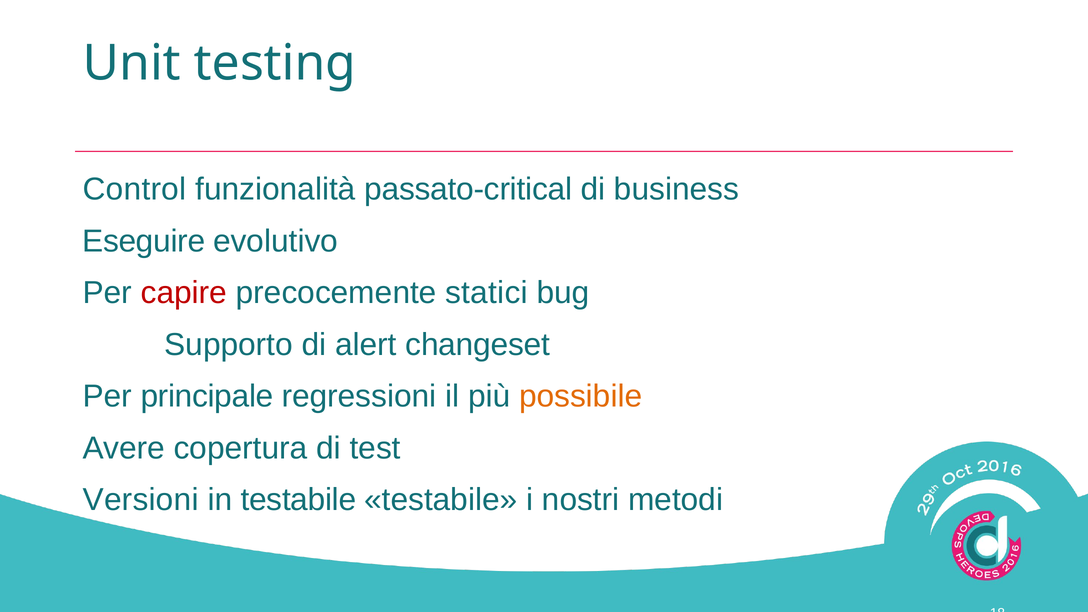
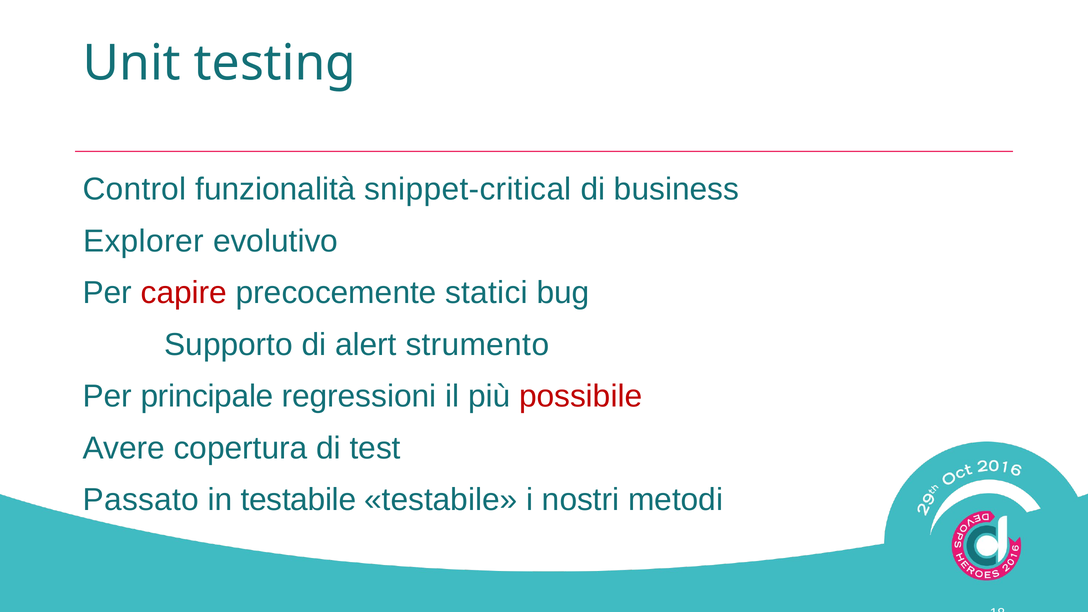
passato-critical: passato-critical -> snippet-critical (468, 189)
Eseguire: Eseguire -> Explorer (143, 241)
changeset: changeset -> strumento (477, 345)
possibile colour: orange -> red (581, 396)
Versioni: Versioni -> Passato (141, 500)
